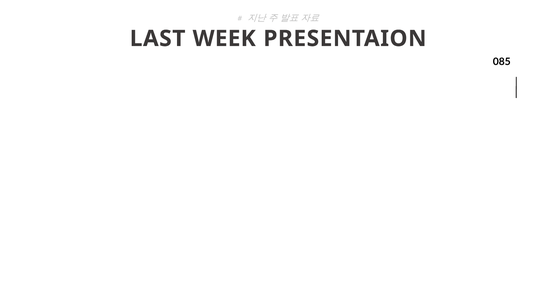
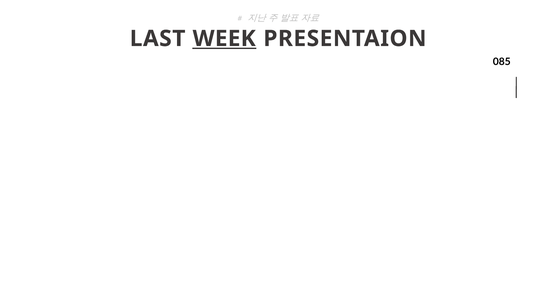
WEEK underline: none -> present (224, 39)
